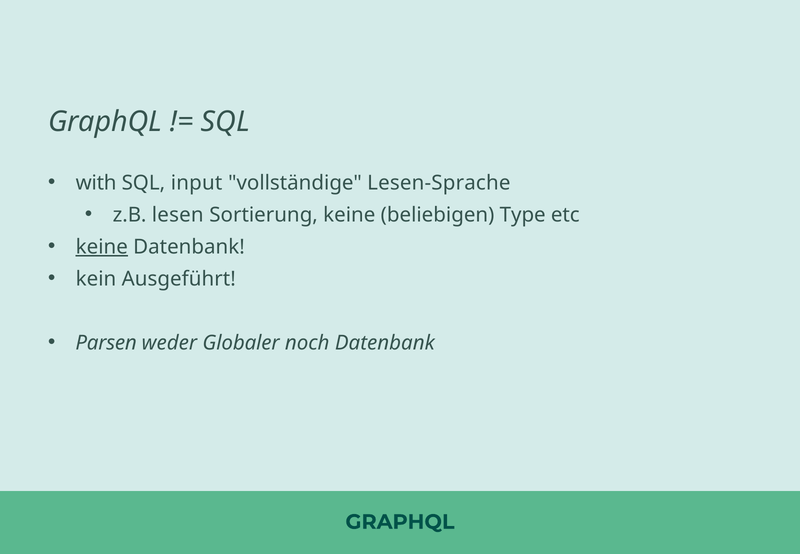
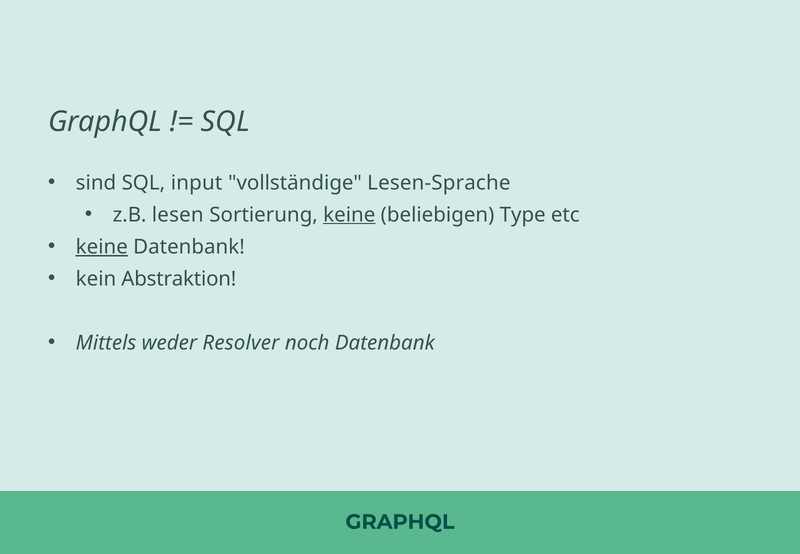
with: with -> sind (96, 183)
keine underline: none -> present (349, 215)
Ausgeführt: Ausgeführt -> Abstraktion (179, 279)
Parsen: Parsen -> Mittels (106, 343)
Globaler: Globaler -> Resolver (241, 343)
